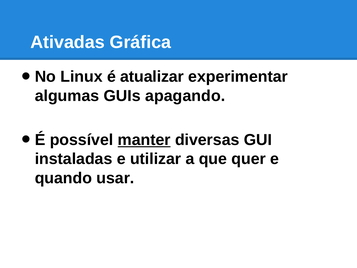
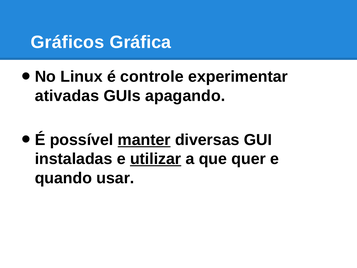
Ativadas: Ativadas -> Gráficos (67, 42)
atualizar: atualizar -> controle (152, 77)
algumas: algumas -> ativadas (67, 96)
utilizar underline: none -> present (156, 159)
